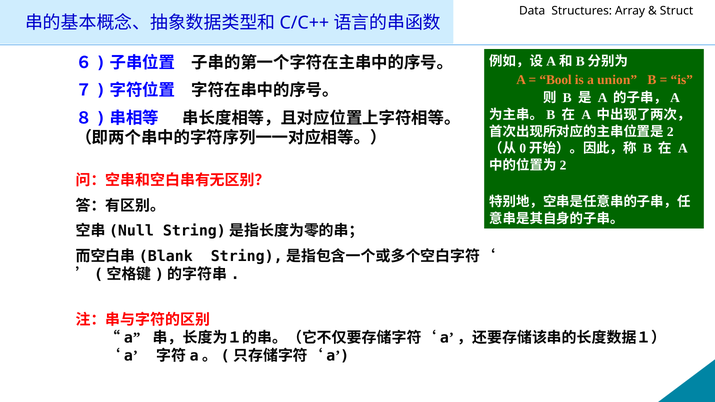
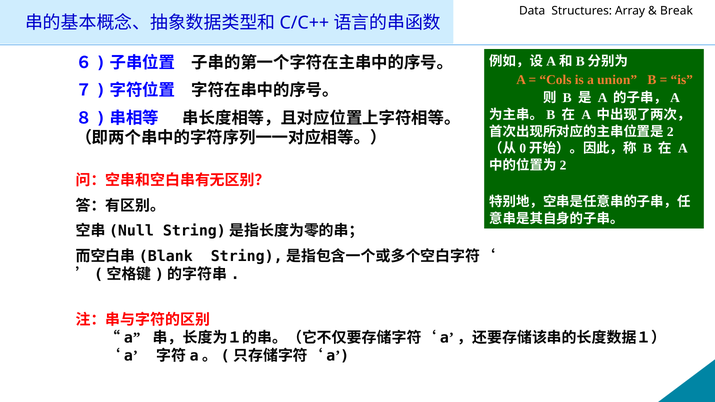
Struct: Struct -> Break (677, 11)
Bool: Bool -> Cols (555, 80)
